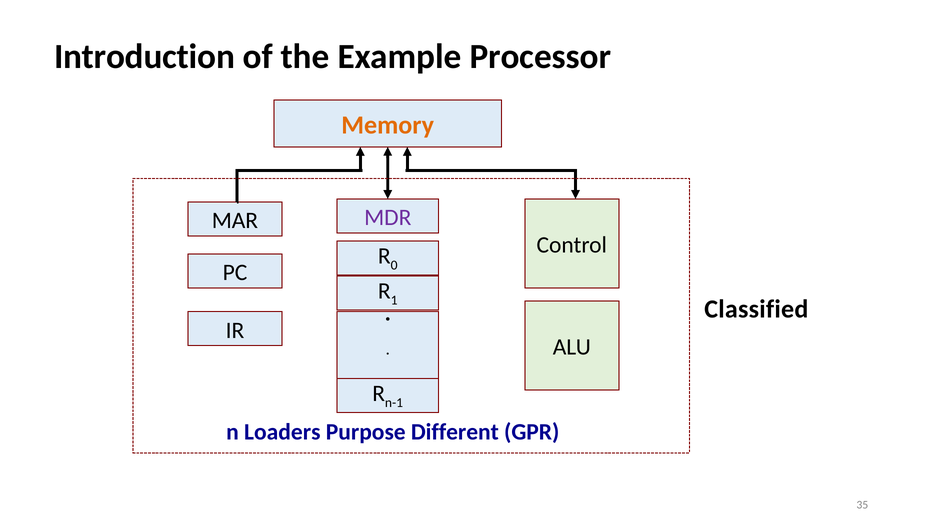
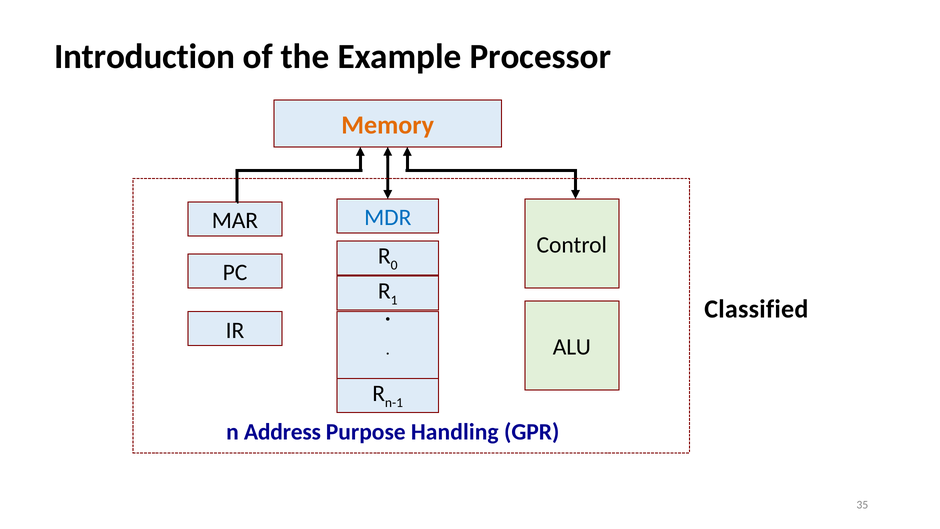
MDR colour: purple -> blue (388, 218)
Loaders: Loaders -> Address (282, 432)
Different: Different -> Handling (455, 432)
